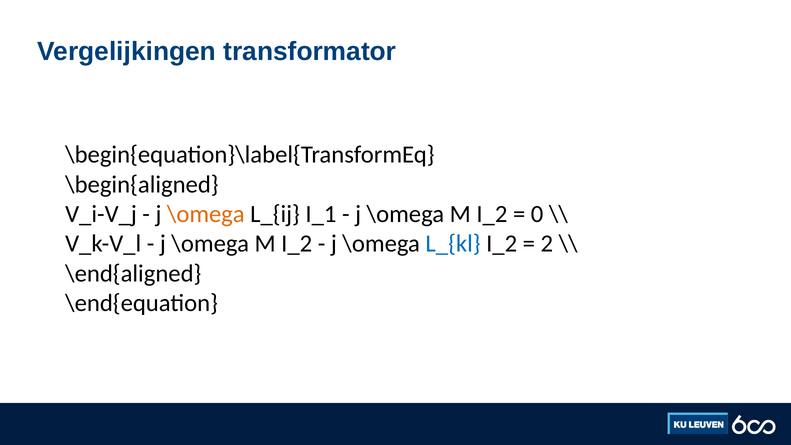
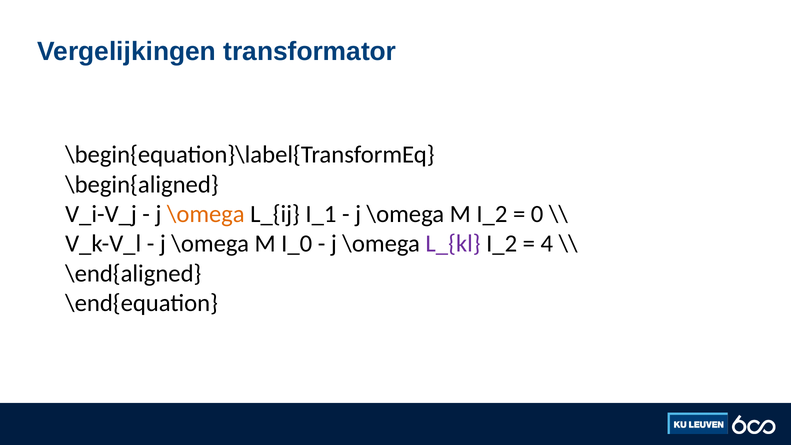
I_2: I_2 -> I_0 (297, 244)
L_{kl colour: blue -> purple (453, 244)
2: 2 -> 4 (547, 244)
